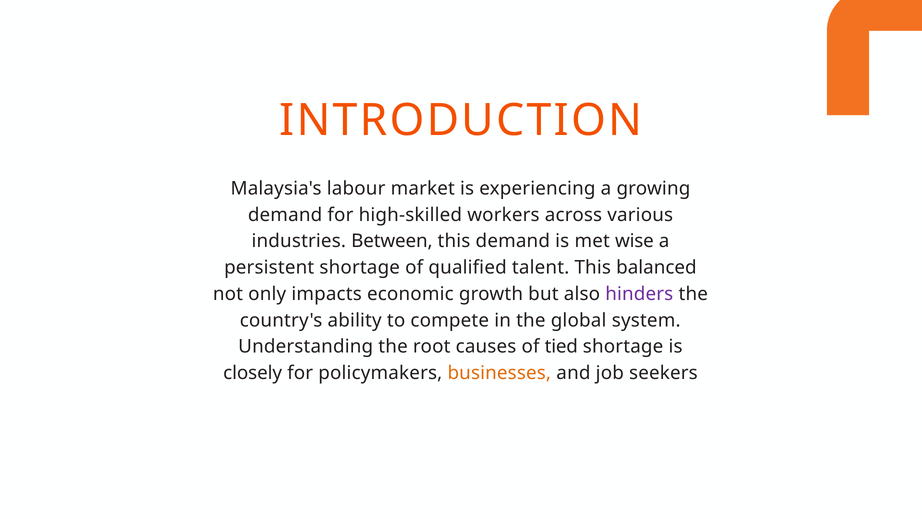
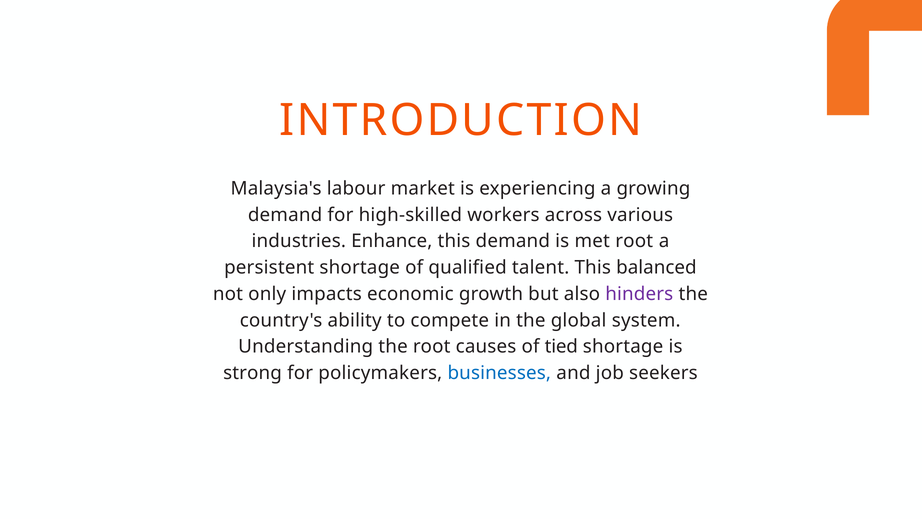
Between: Between -> Enhance (392, 241)
met wise: wise -> root (634, 241)
closely: closely -> strong (253, 373)
businesses colour: orange -> blue (499, 373)
